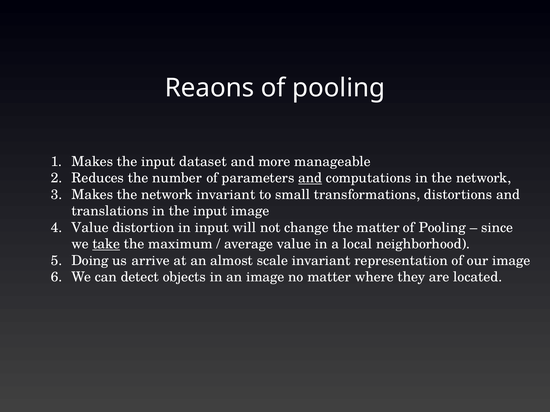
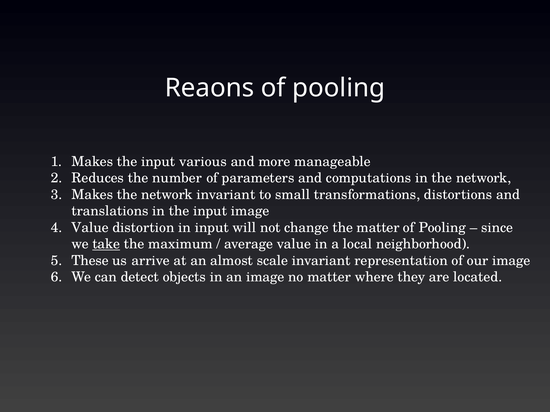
dataset: dataset -> various (203, 162)
and underline: present -> none (310, 178)
Doing: Doing -> These (90, 261)
